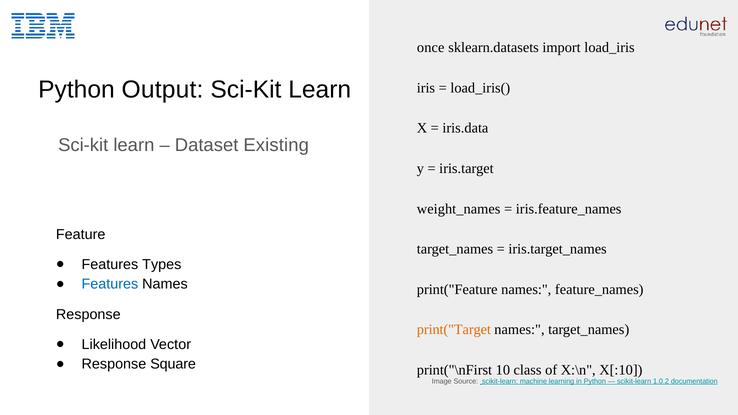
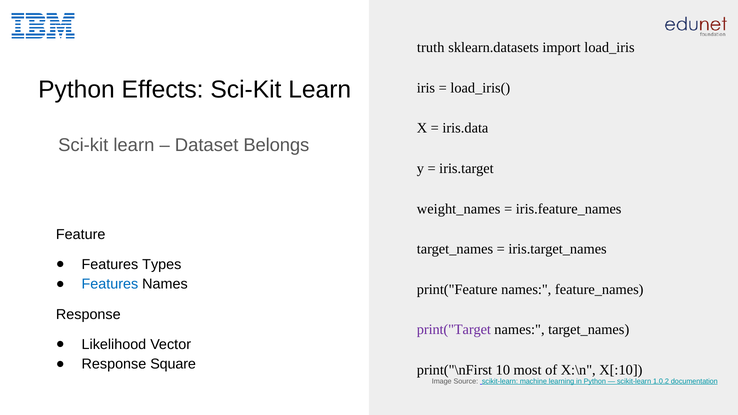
once: once -> truth (431, 48)
Output: Output -> Effects (163, 90)
Existing: Existing -> Belongs (276, 145)
print("Target colour: orange -> purple (454, 330)
class: class -> most (528, 370)
